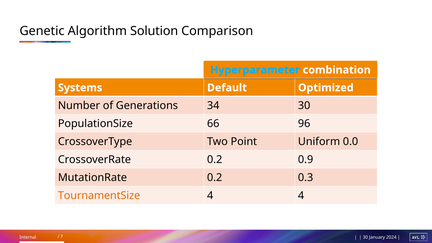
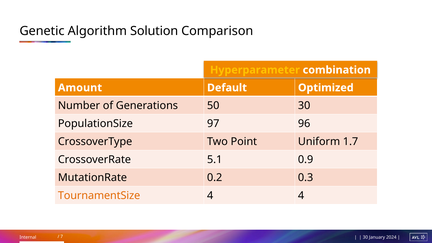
Hyperparameter colour: light blue -> yellow (255, 70)
Systems: Systems -> Amount (80, 88)
34: 34 -> 50 (213, 106)
66: 66 -> 97 (213, 124)
0.0: 0.0 -> 1.7 (351, 142)
CrossoverRate 0.2: 0.2 -> 5.1 (215, 160)
